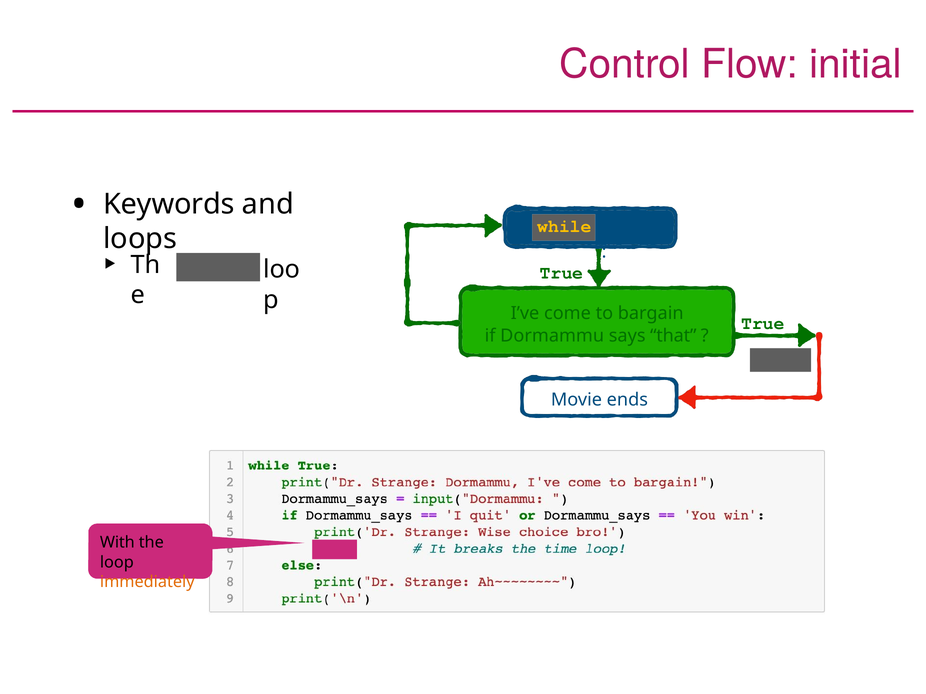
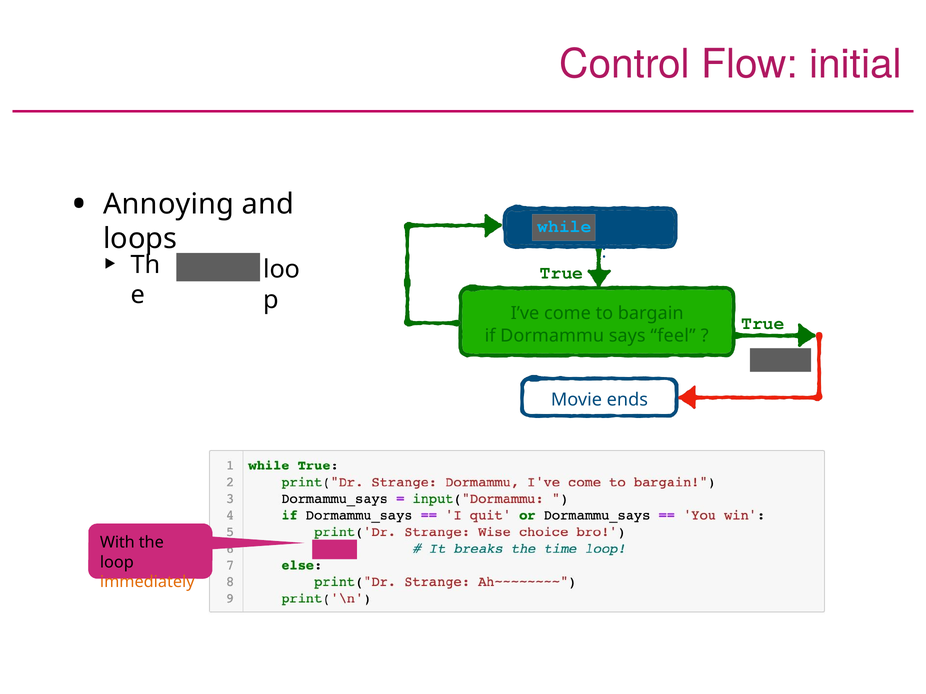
Keywords: Keywords -> Annoying (169, 204)
while colour: yellow -> light blue (565, 227)
that: that -> feel (673, 336)
